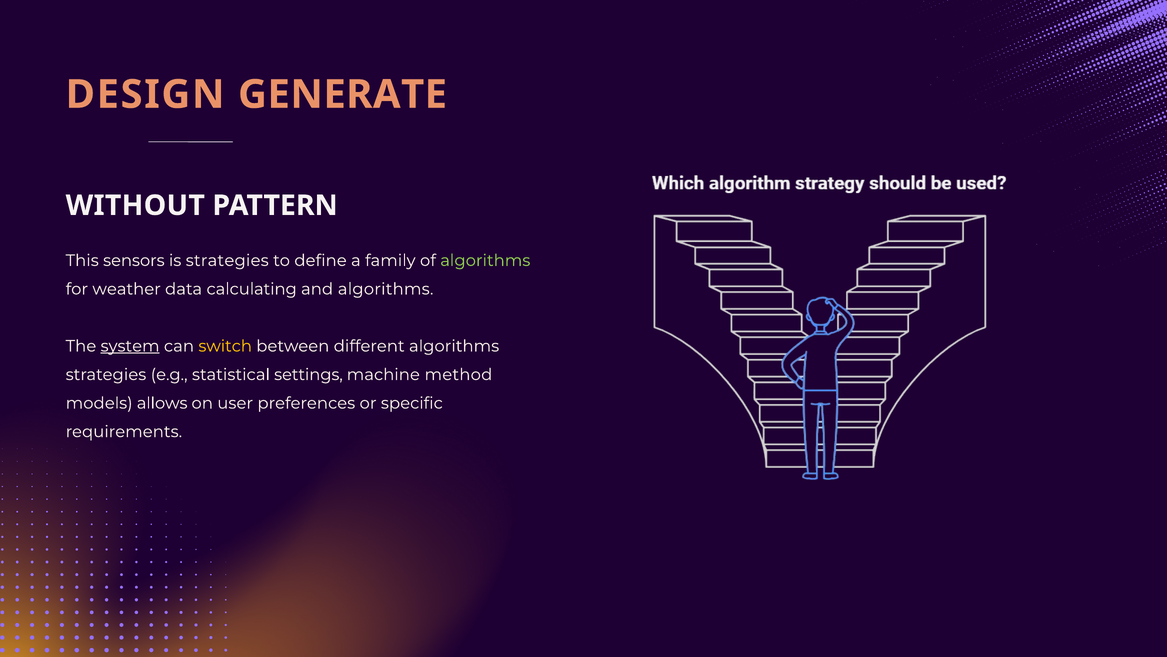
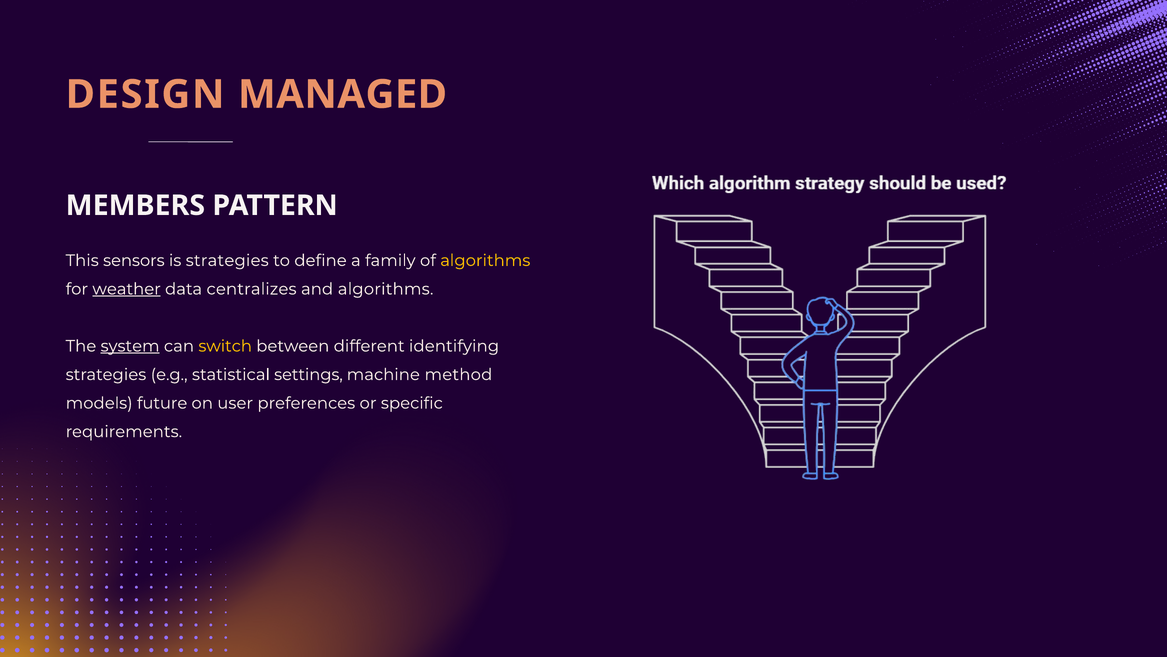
GENERATE: GENERATE -> MANAGED (343, 95)
WITHOUT: WITHOUT -> MEMBERS (135, 205)
algorithms colour: light green -> yellow (485, 260)
weather underline: none -> present (127, 289)
calculating: calculating -> centralizes (252, 289)
different algorithms: algorithms -> identifying (454, 346)
allows: allows -> future (162, 403)
